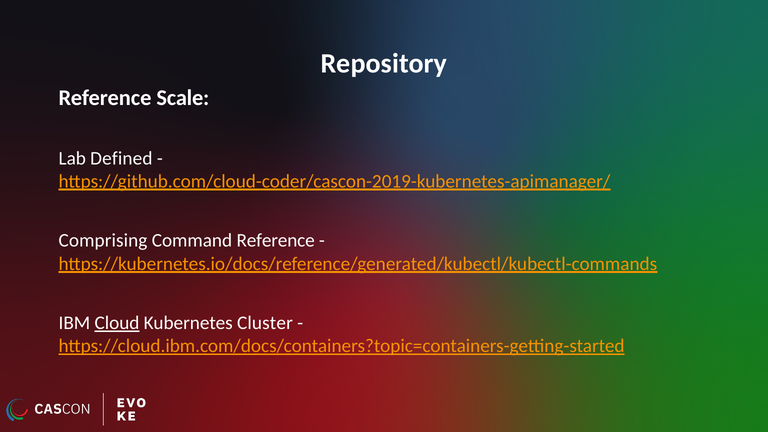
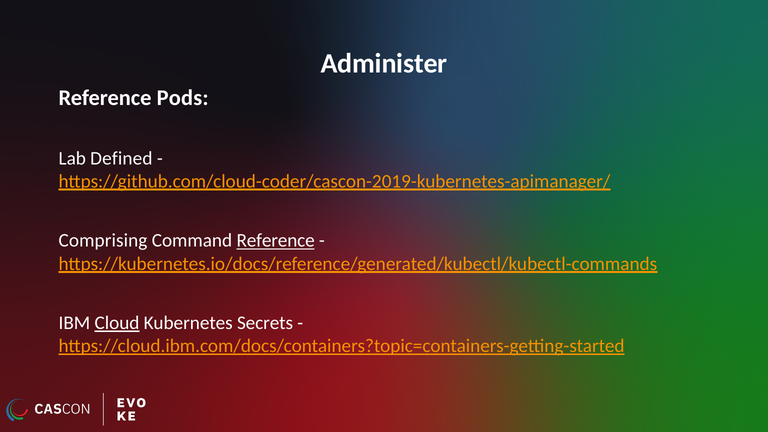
Repository: Repository -> Administer (384, 63)
Scale: Scale -> Pods (183, 98)
Reference underline: none -> present (276, 241)
Cluster: Cluster -> Secrets (265, 323)
